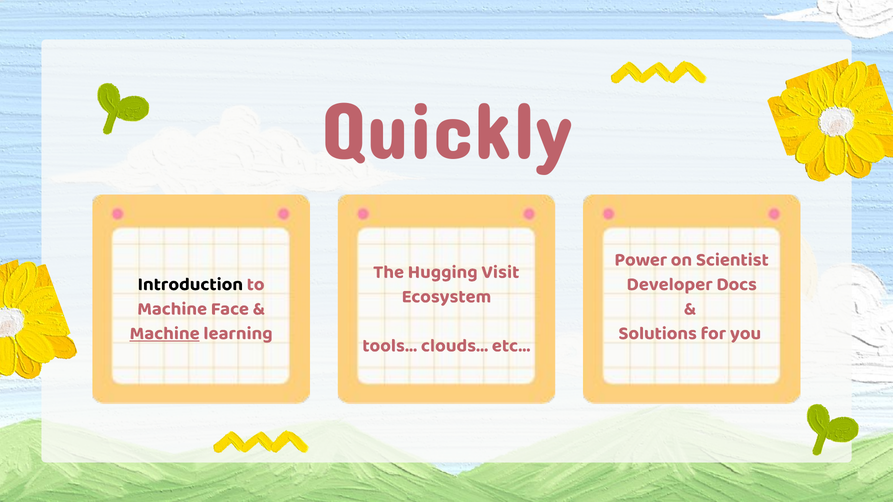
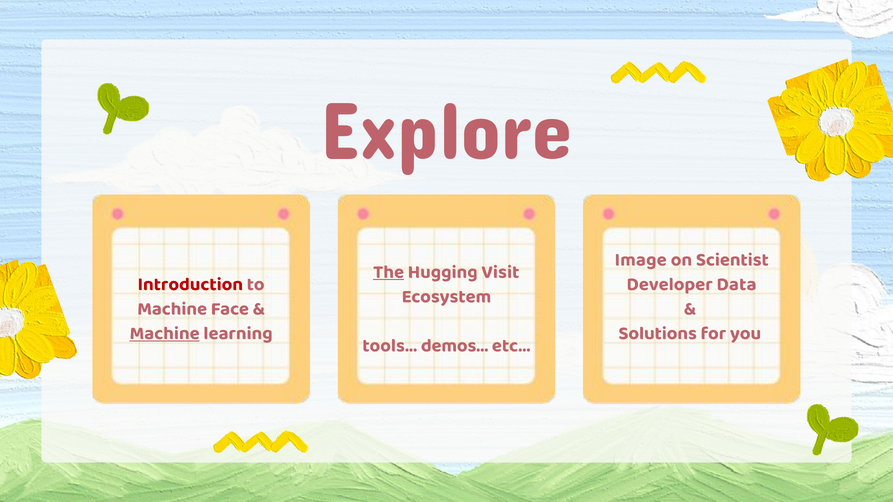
Quickly: Quickly -> Explore (447, 133)
Power: Power -> Image (641, 260)
The underline: none -> present (389, 272)
Introduction colour: black -> red (190, 284)
Docs: Docs -> Data (736, 284)
clouds…: clouds… -> demos… (455, 345)
